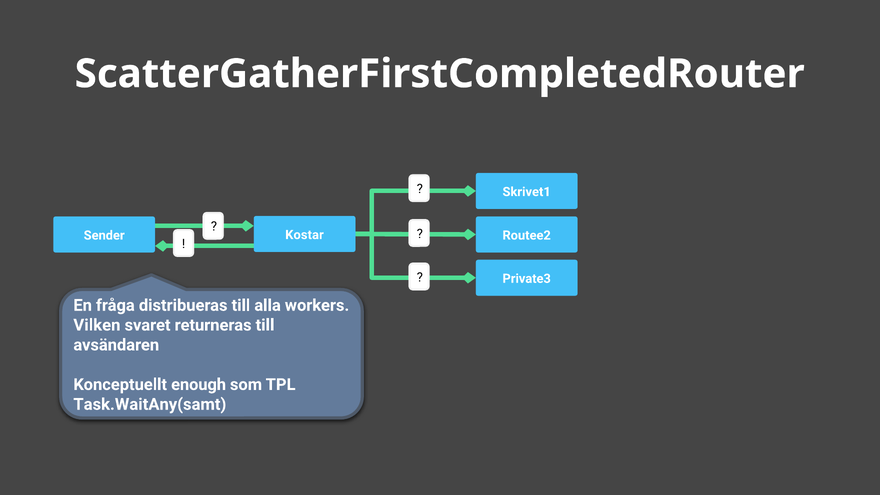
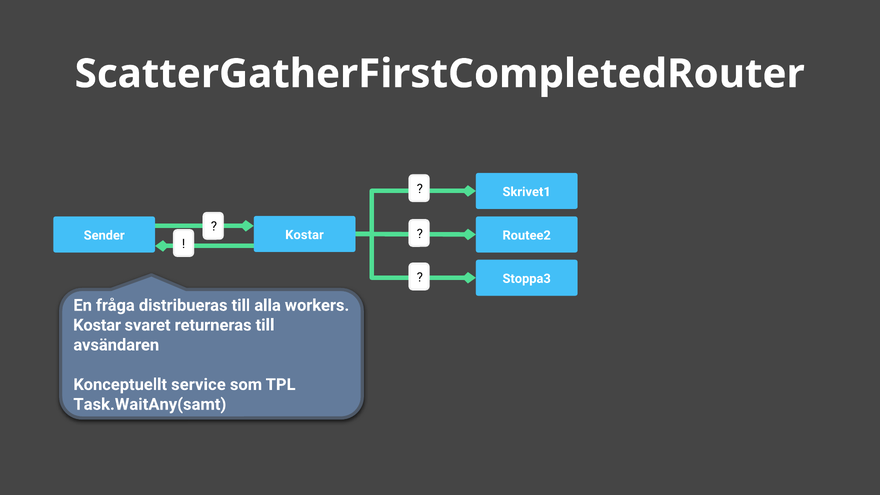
Private3: Private3 -> Stoppa3 (527, 279)
Vilken: Vilken -> Kostar (97, 325)
enough: enough -> service (198, 385)
